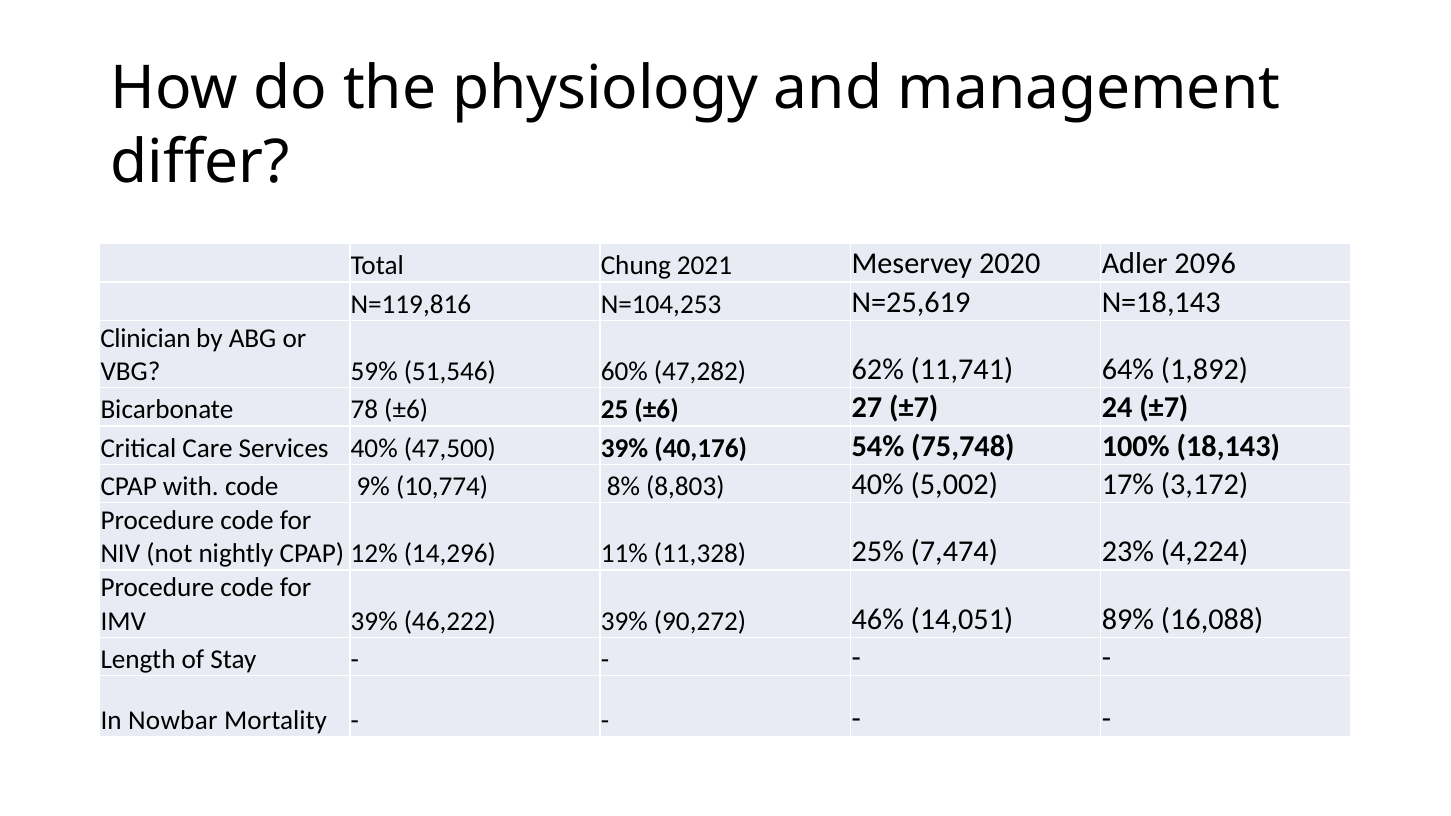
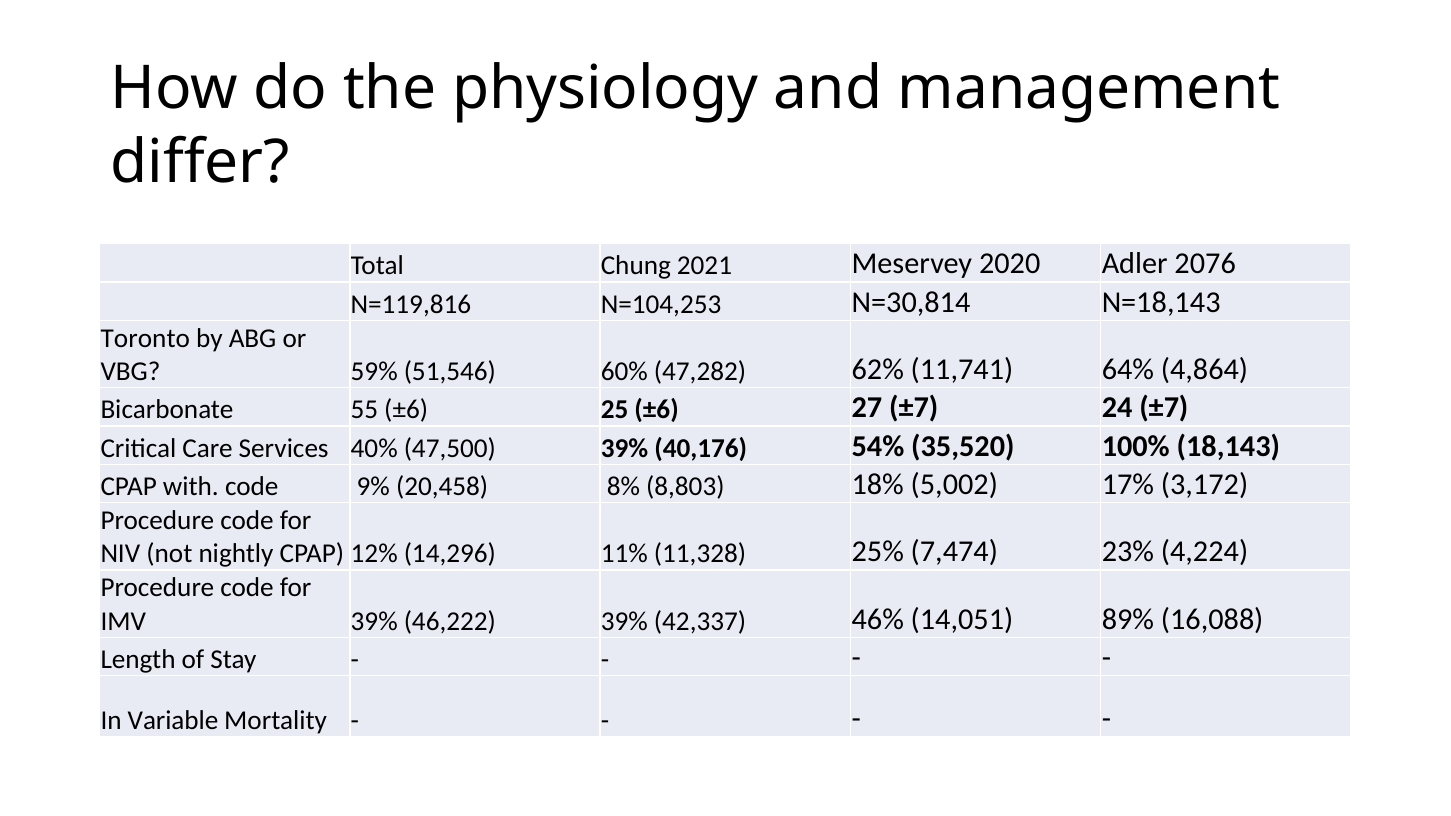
2096: 2096 -> 2076 (1205, 264)
N=25,619: N=25,619 -> N=30,814 (911, 302)
Clinician: Clinician -> Toronto (145, 338)
1,892: 1,892 -> 4,864 (1205, 369)
78: 78 -> 55 (364, 410)
75,748: 75,748 -> 35,520 (963, 446)
10,774: 10,774 -> 20,458 (442, 487)
8,803 40%: 40% -> 18% (878, 485)
90,272: 90,272 -> 42,337 (700, 621)
Nowbar: Nowbar -> Variable (173, 720)
